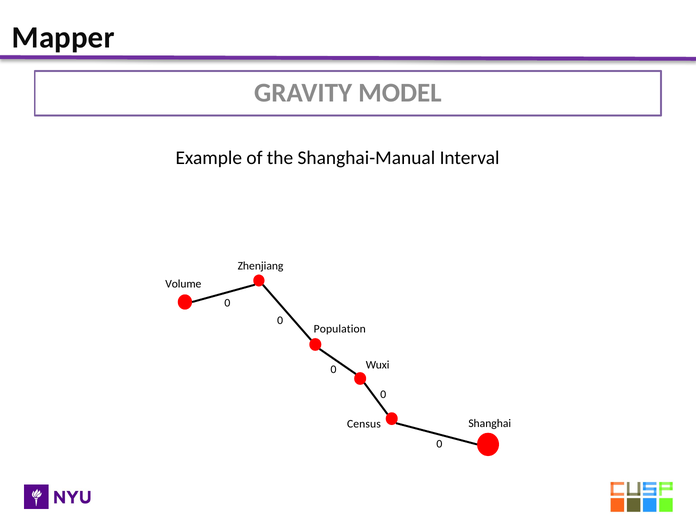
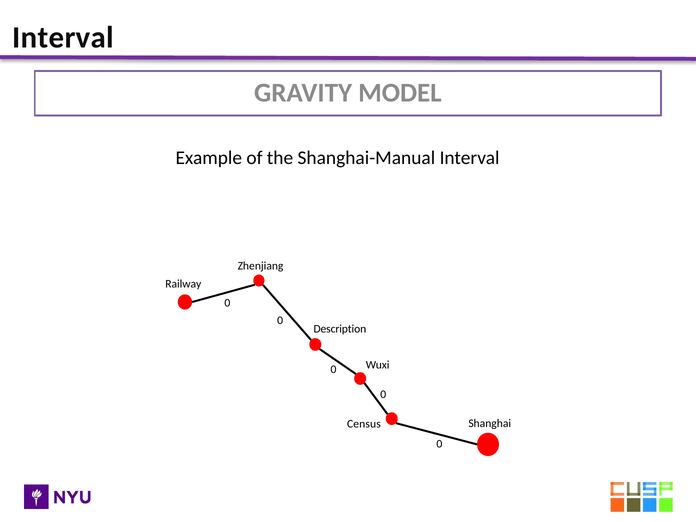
Mapper: Mapper -> Interval (63, 38)
Volume: Volume -> Railway (183, 284)
Population: Population -> Description (340, 329)
